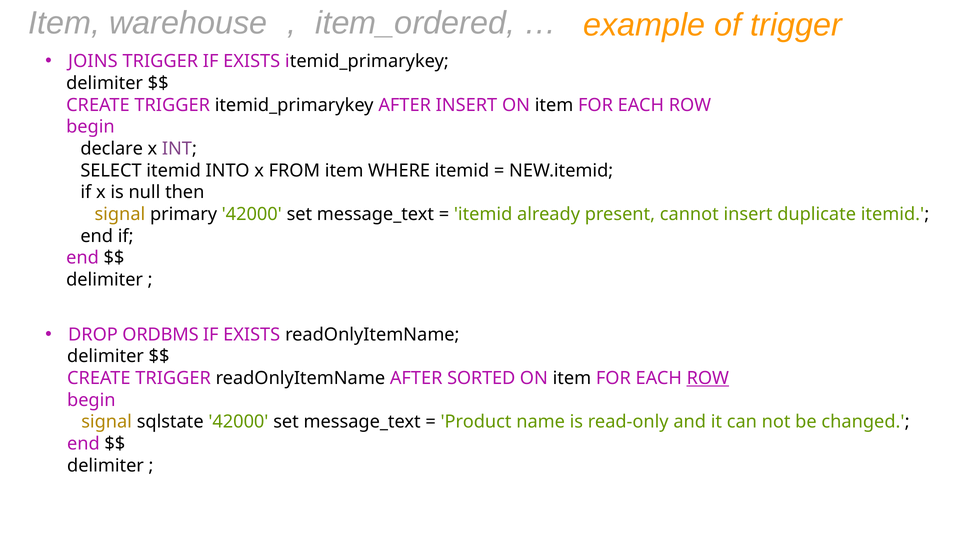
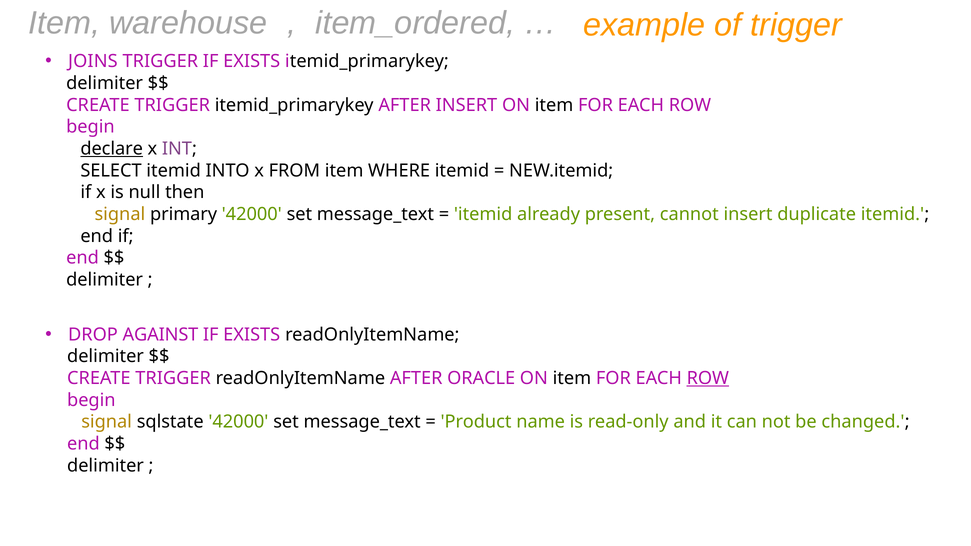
declare underline: none -> present (112, 149)
ORDBMS: ORDBMS -> AGAINST (160, 335)
SORTED: SORTED -> ORACLE (481, 378)
